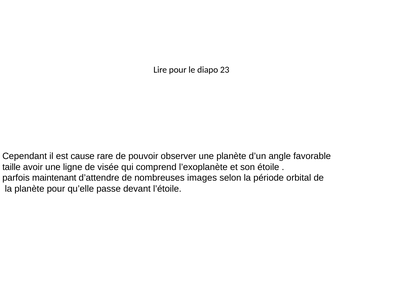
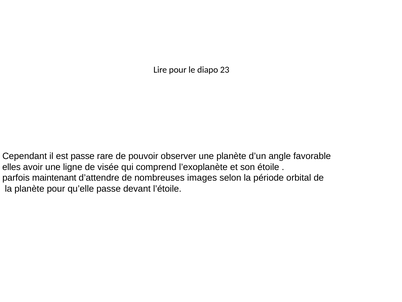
est cause: cause -> passe (83, 156)
taille: taille -> elles (11, 167)
